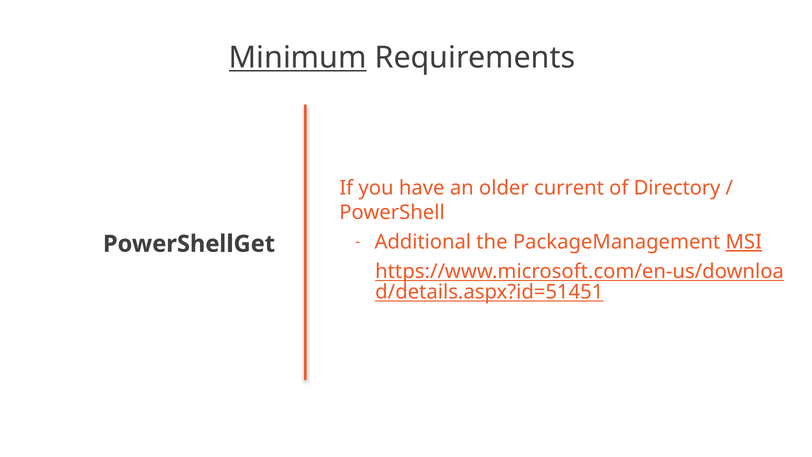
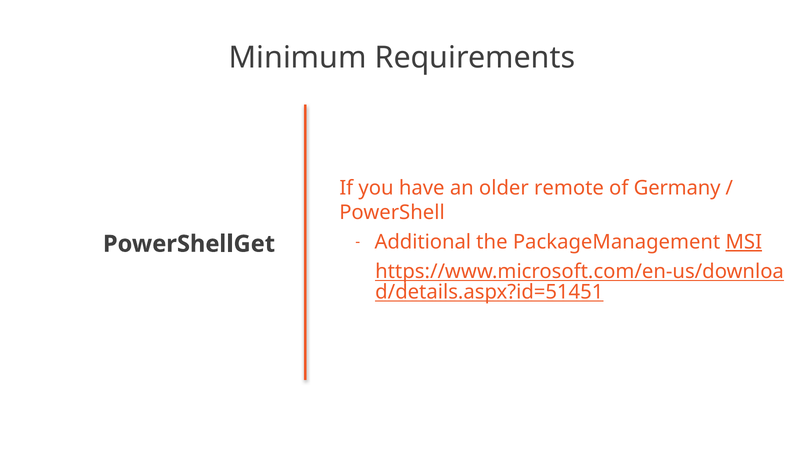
Minimum underline: present -> none (298, 58)
current: current -> remote (569, 188)
Directory: Directory -> Germany (677, 188)
